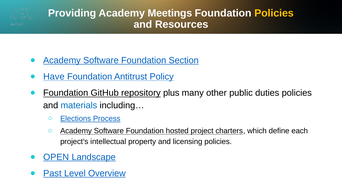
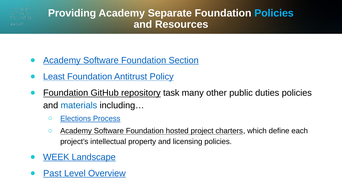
Meetings: Meetings -> Separate (170, 13)
Policies colour: yellow -> light blue (274, 13)
Have: Have -> Least (54, 76)
plus: plus -> task (171, 93)
OPEN: OPEN -> WEEK (56, 157)
